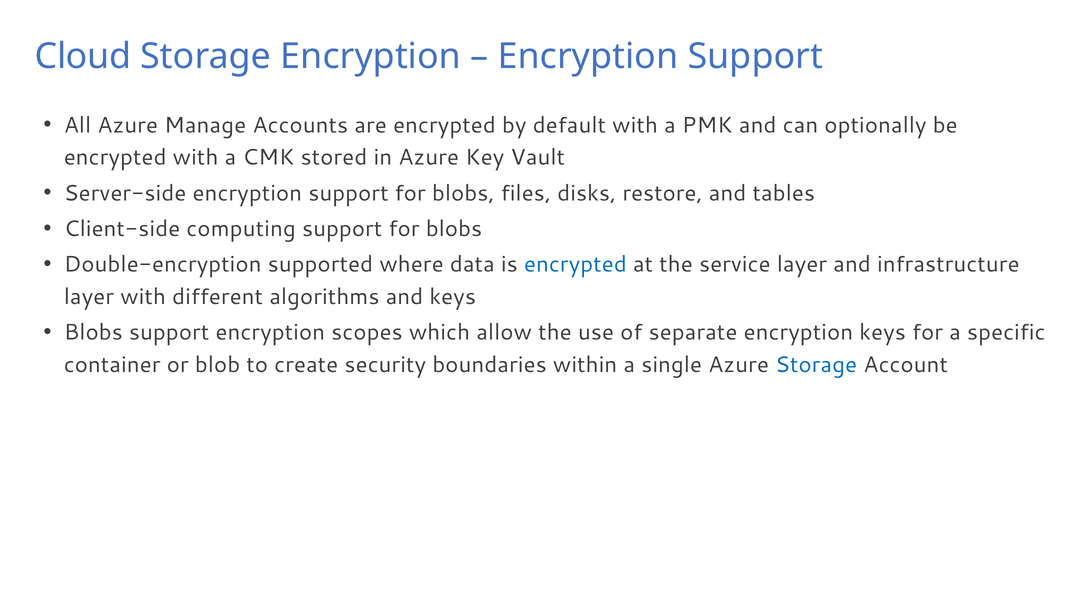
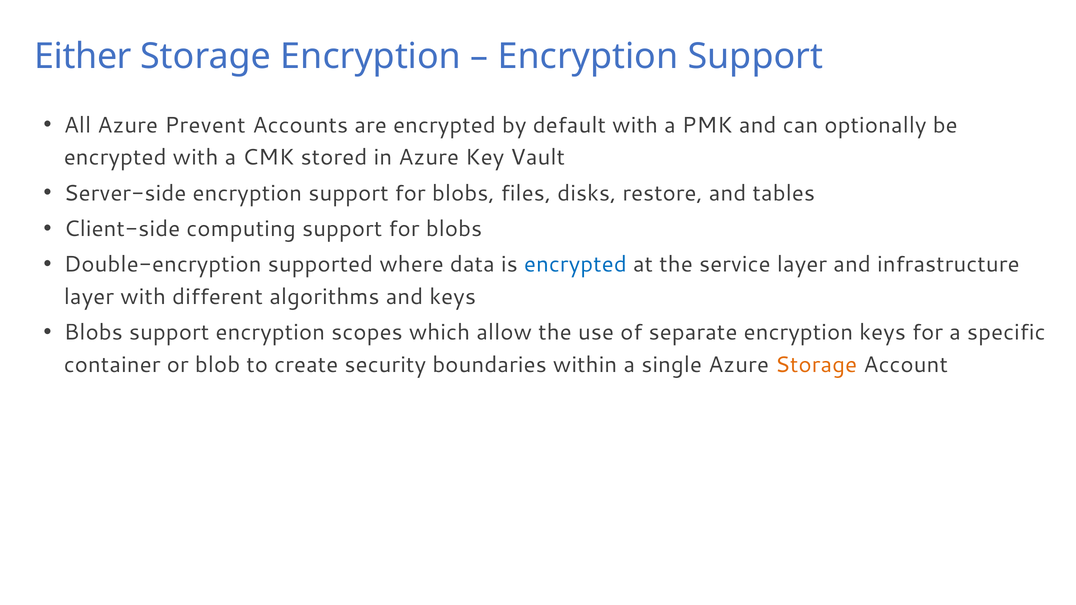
Cloud: Cloud -> Either (83, 57)
Manage: Manage -> Prevent (205, 125)
Storage colour: blue -> orange (816, 365)
